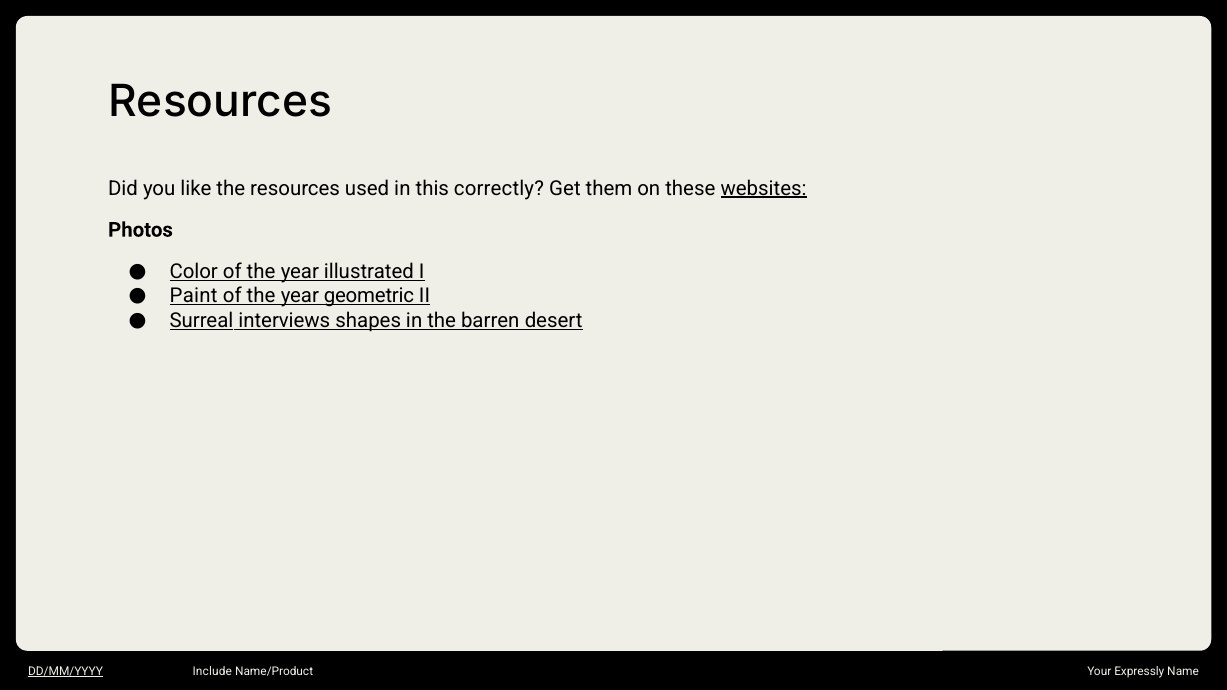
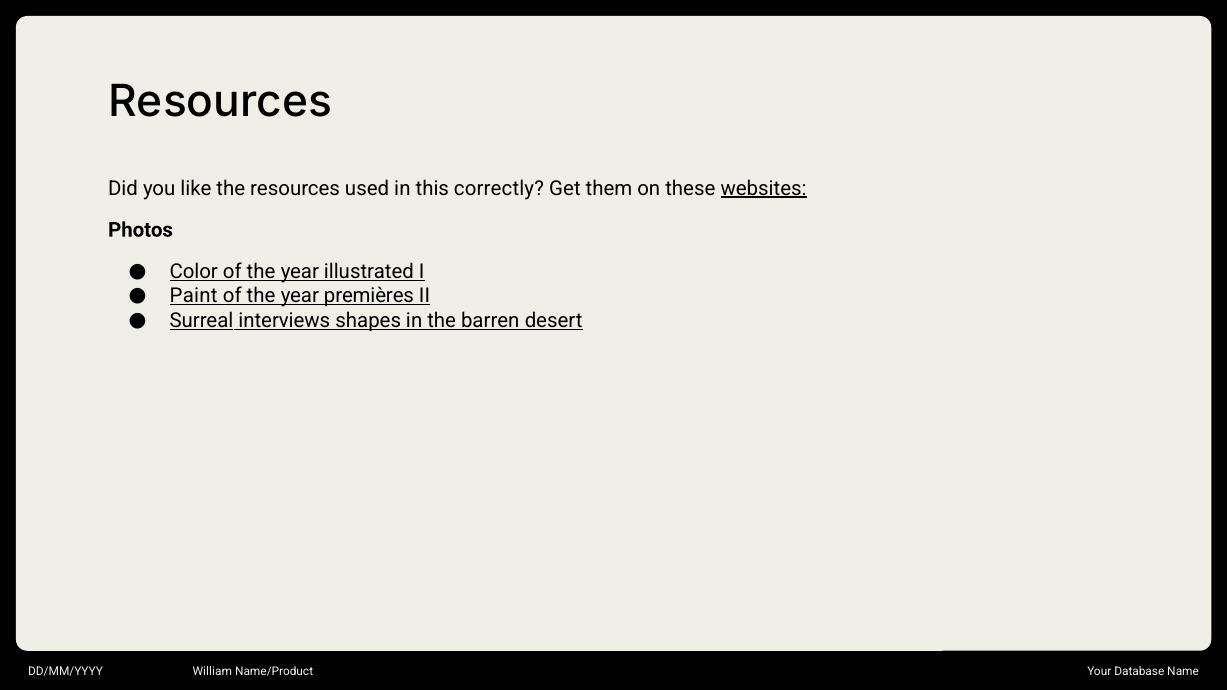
geometric: geometric -> premières (369, 296)
DD/MM/YYYY underline: present -> none (66, 672)
Include: Include -> William (212, 672)
Expressly: Expressly -> Database (1139, 672)
